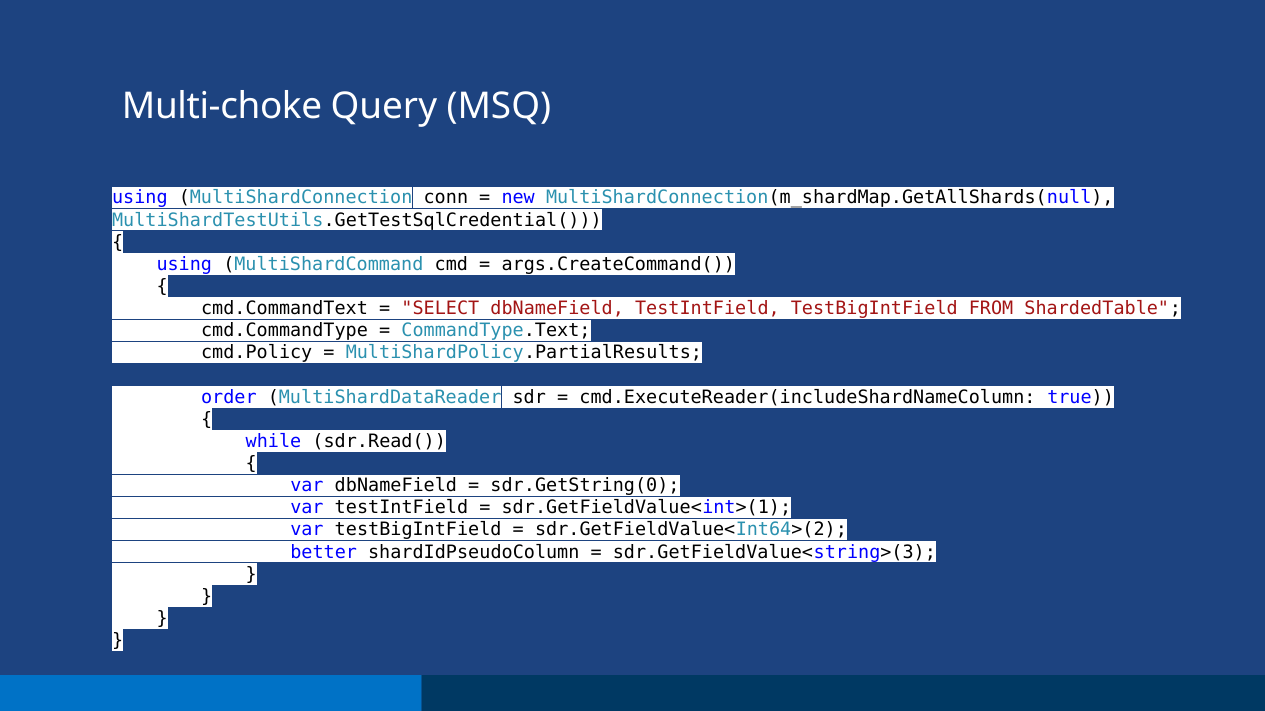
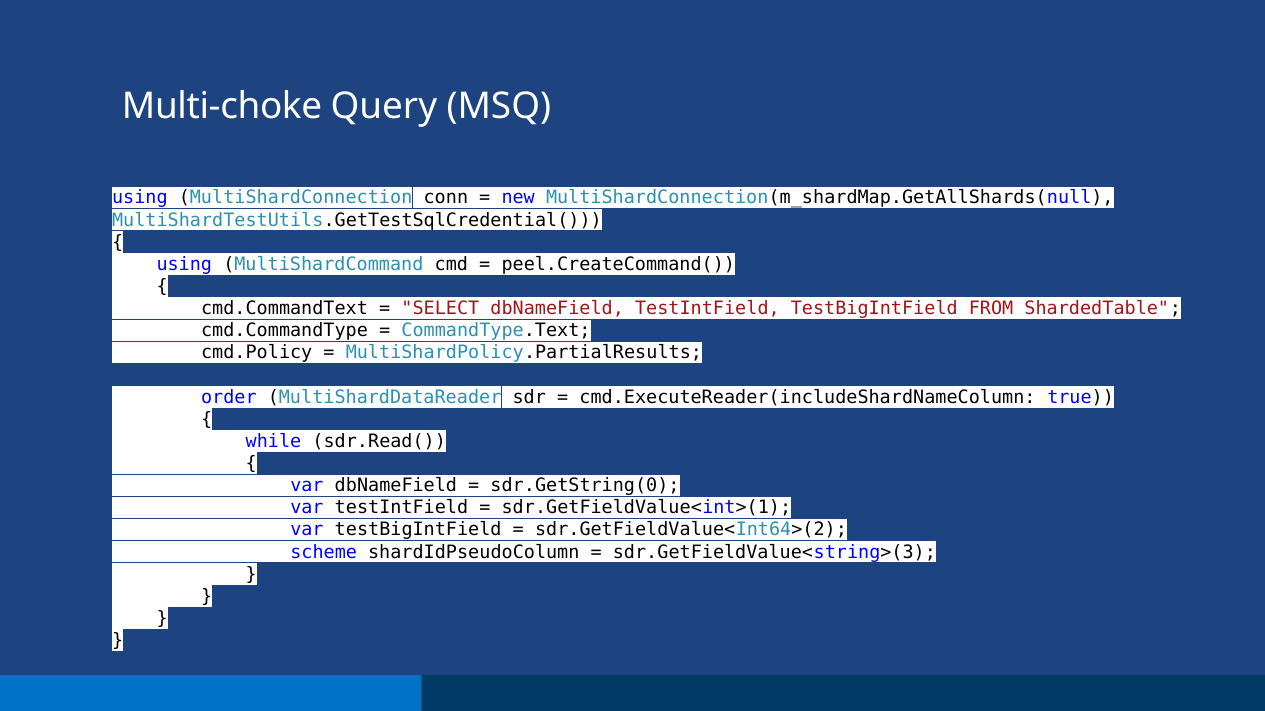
args.CreateCommand(: args.CreateCommand( -> peel.CreateCommand( (618, 264)
better: better -> scheme (324, 552)
